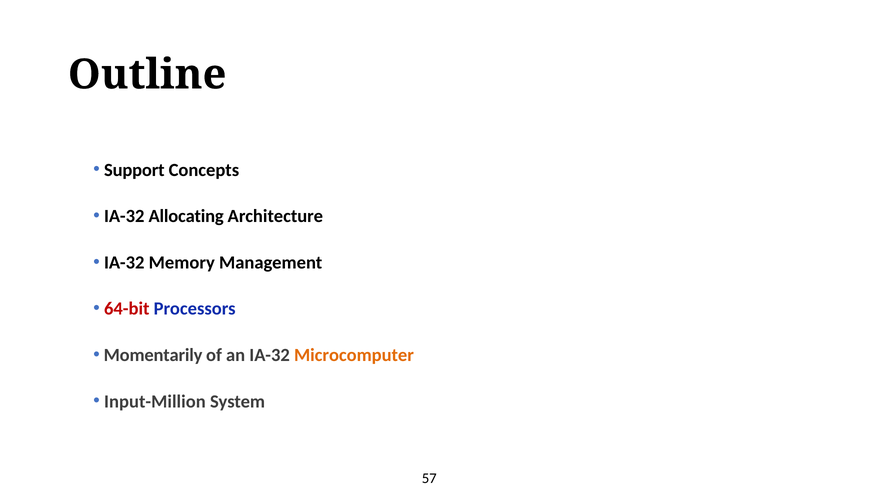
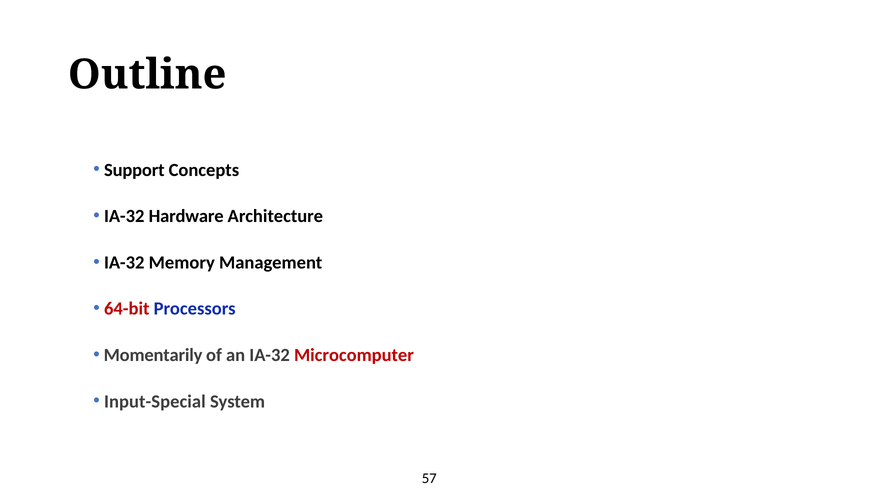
Allocating: Allocating -> Hardware (186, 216)
Microcomputer colour: orange -> red (354, 356)
Input-Million: Input-Million -> Input-Special (155, 402)
